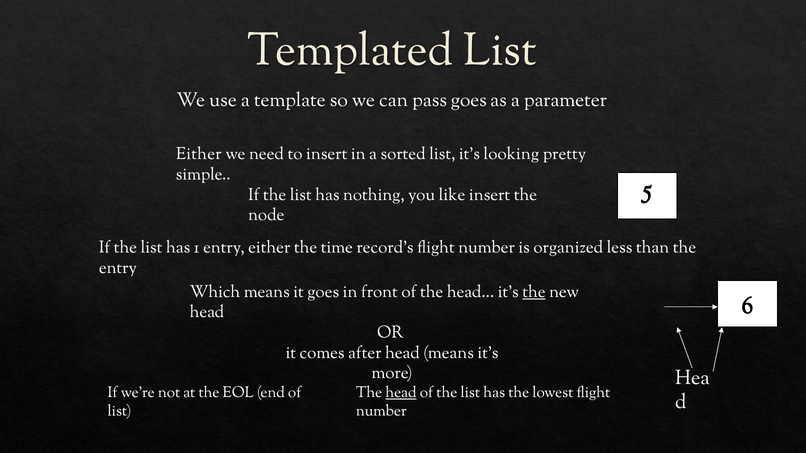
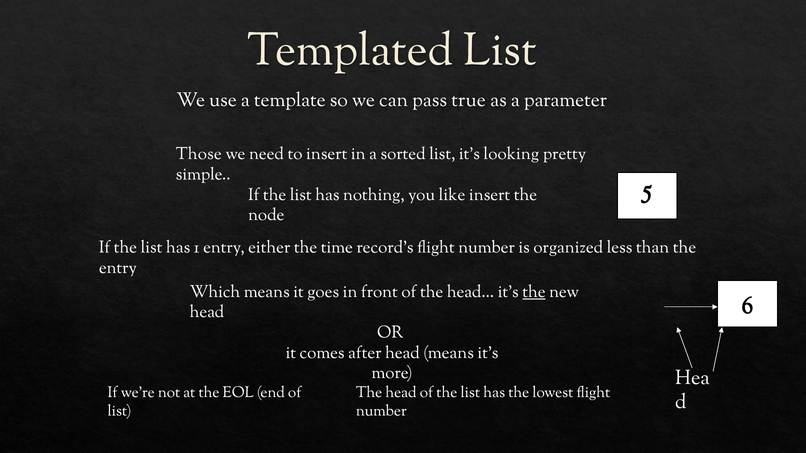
pass goes: goes -> true (469, 100)
Either: Either -> Those (199, 154)
head underline: present -> none (401, 393)
